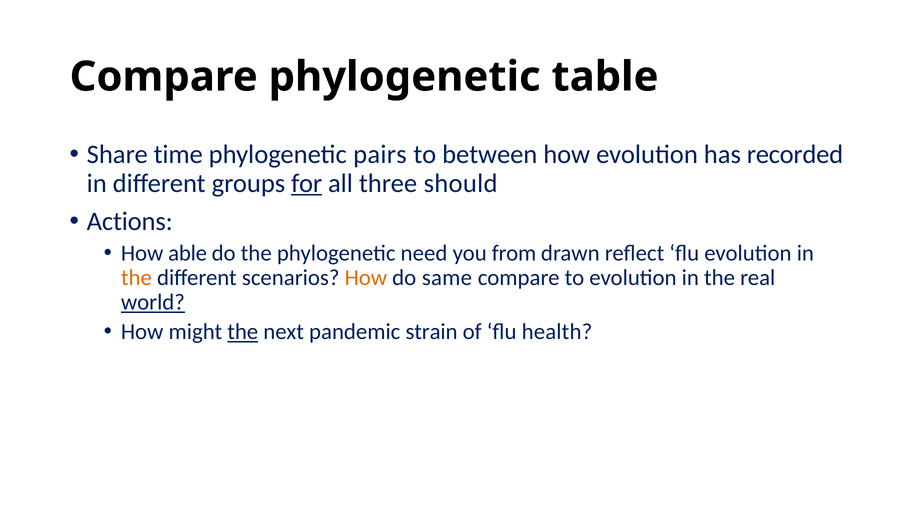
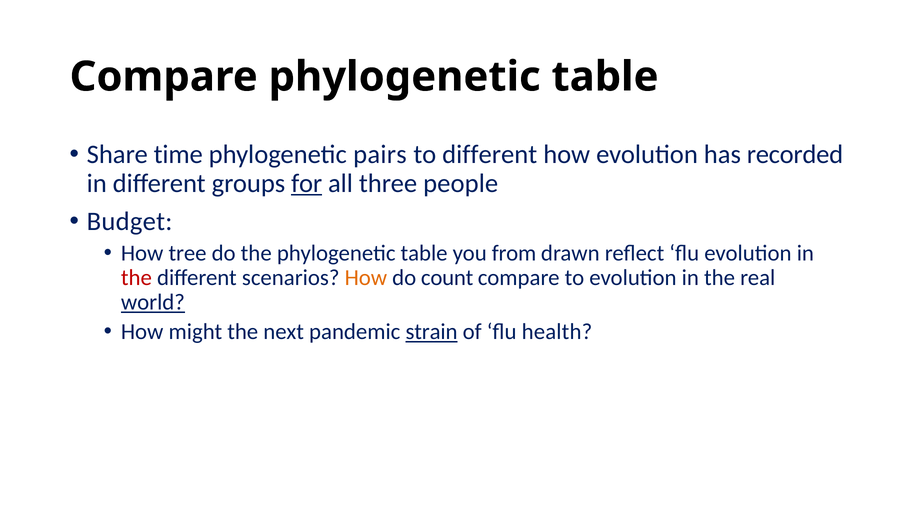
to between: between -> different (490, 154)
should: should -> people (461, 183)
Actions: Actions -> Budget (130, 221)
able: able -> tree (188, 253)
the phylogenetic need: need -> table (424, 253)
the colour: orange -> red (136, 278)
same: same -> count (447, 278)
the underline: present -> none (243, 332)
strain underline: none -> present (432, 332)
